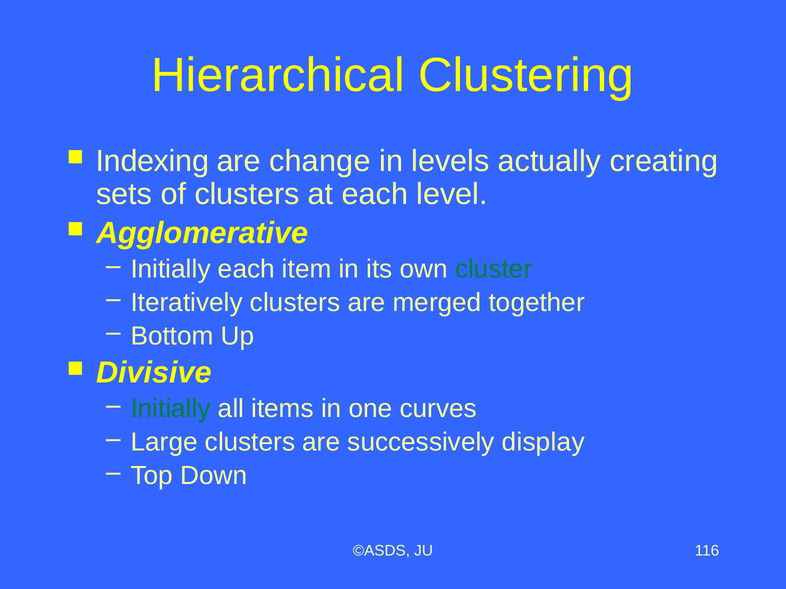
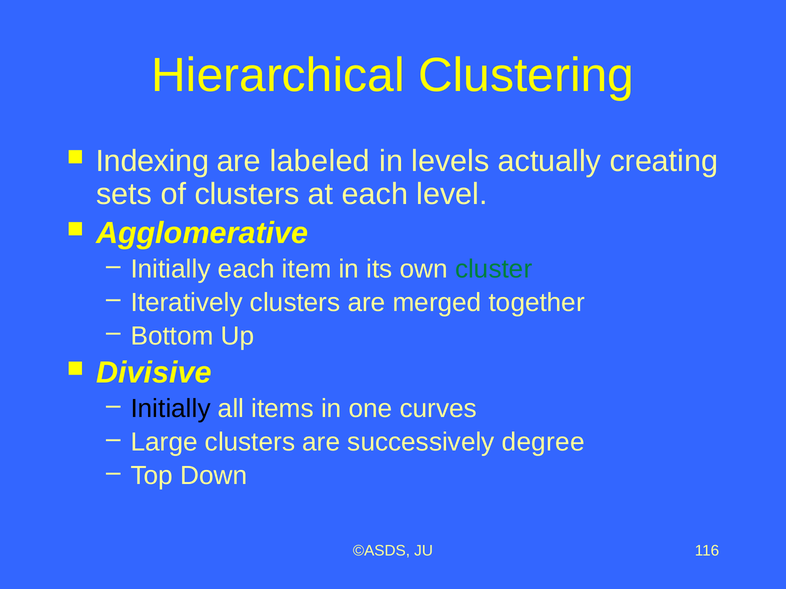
change: change -> labeled (320, 161)
Initially colour: green -> black (171, 409)
display: display -> degree (543, 443)
